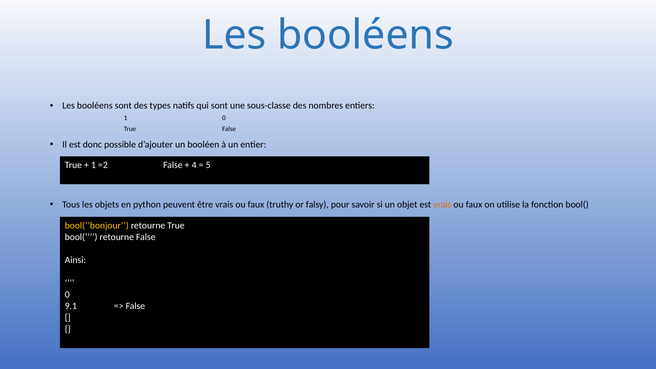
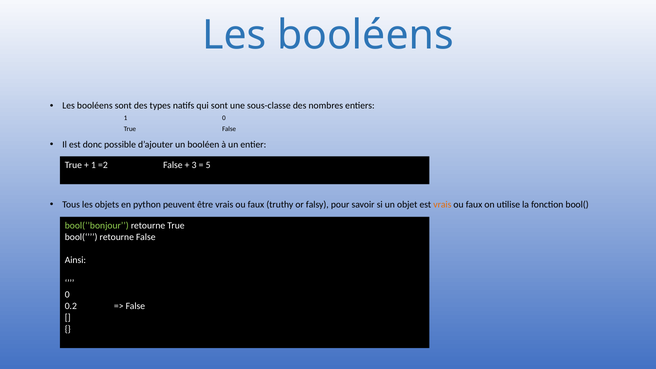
4: 4 -> 3 (194, 165)
bool(‘’bonjour colour: yellow -> light green (97, 226)
9.1: 9.1 -> 0.2 (71, 306)
